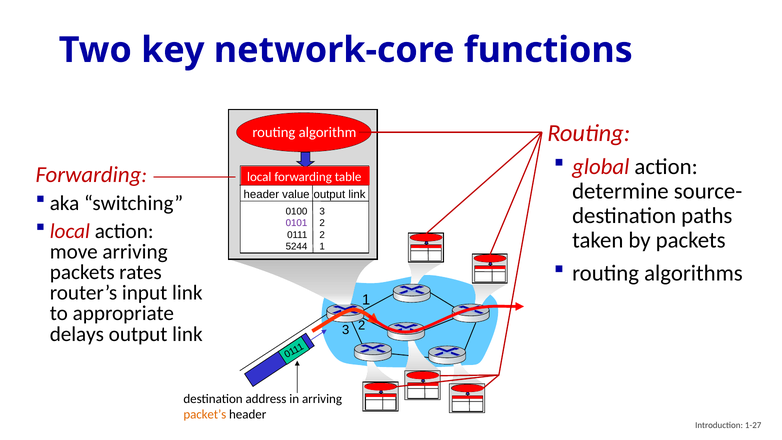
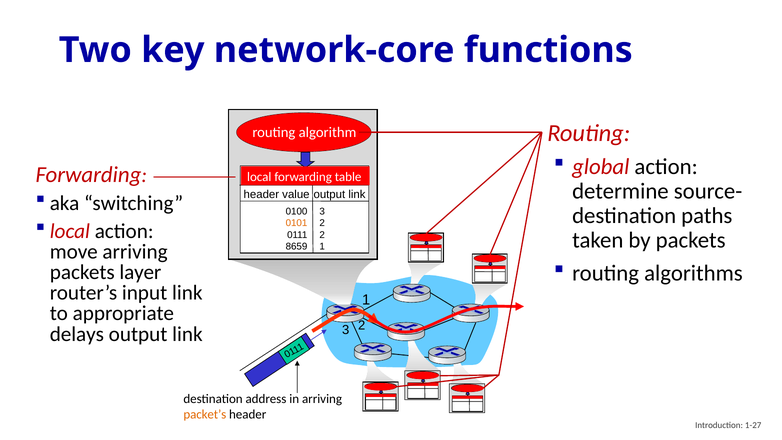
0101 colour: purple -> orange (297, 223)
5244: 5244 -> 8659 (297, 247)
rates: rates -> layer (140, 272)
